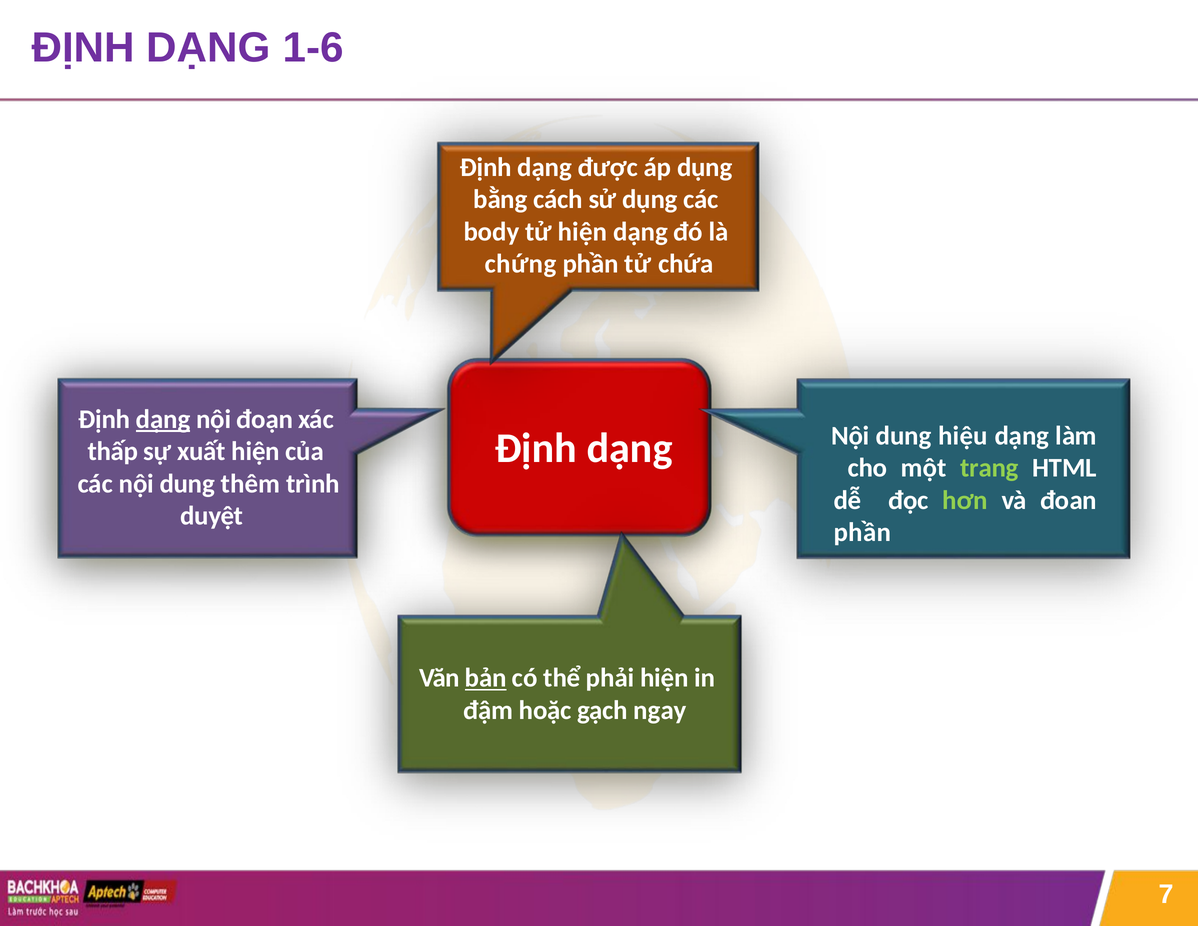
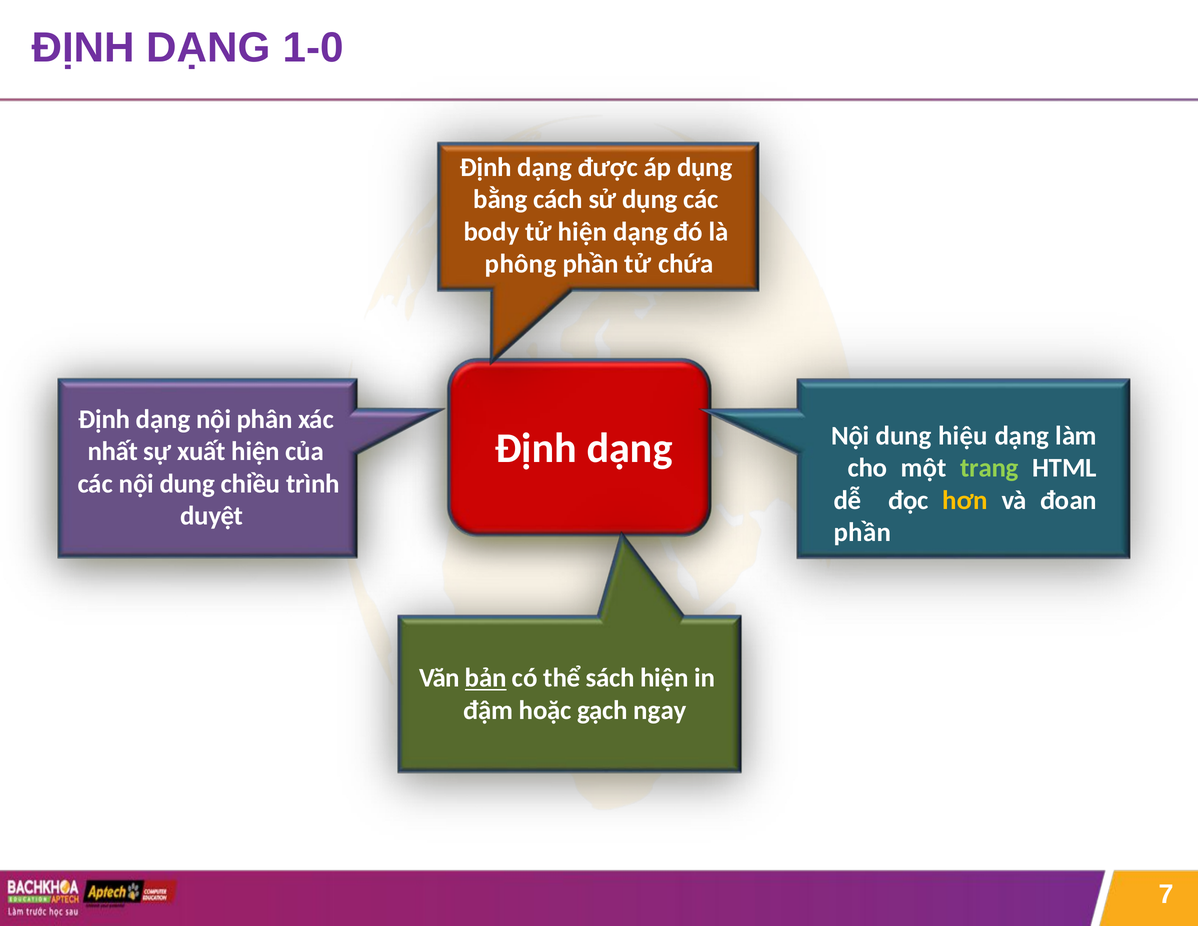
1-6: 1-6 -> 1-0 (313, 48)
chứng: chứng -> phông (521, 264)
dạng underline: present -> none (163, 419)
đoạn: đoạn -> phân (265, 419)
thấp: thấp -> nhất (113, 452)
thêm: thêm -> chiều (251, 484)
hơn colour: light green -> yellow (965, 500)
phải: phải -> sách (610, 678)
